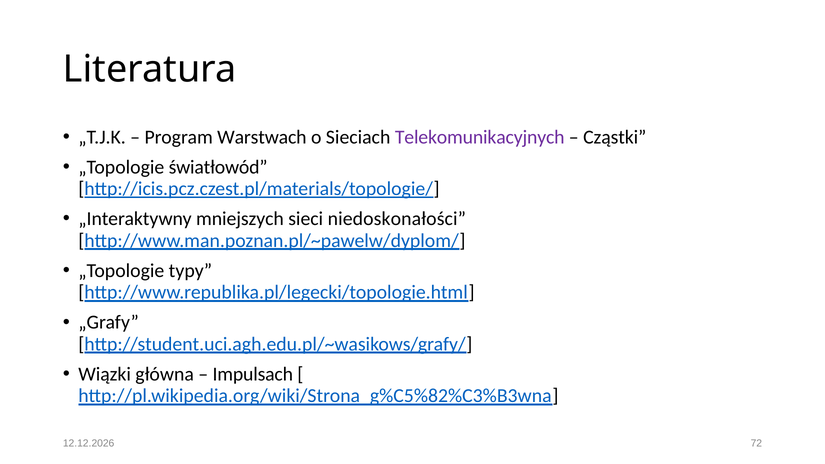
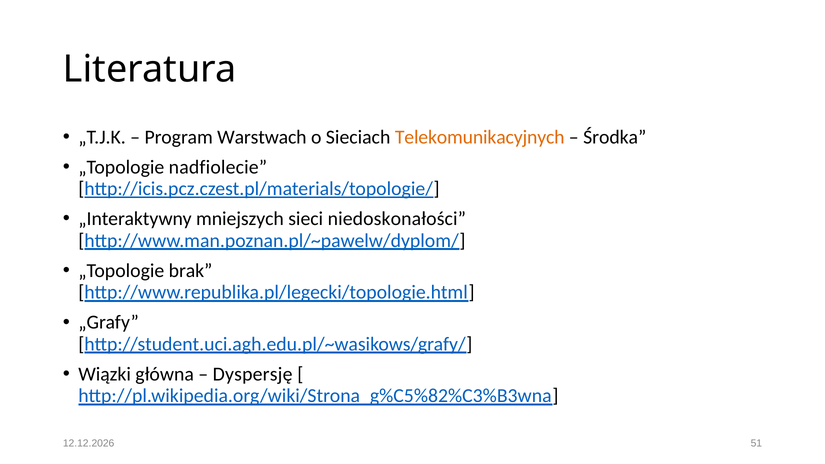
Telekomunikacyjnych colour: purple -> orange (480, 137)
Cząstki: Cząstki -> Środka (615, 137)
światłowód: światłowód -> nadfiolecie (218, 167)
typy: typy -> brak (191, 271)
Impulsach: Impulsach -> Dyspersję (253, 374)
72: 72 -> 51 (756, 443)
